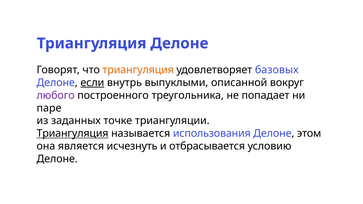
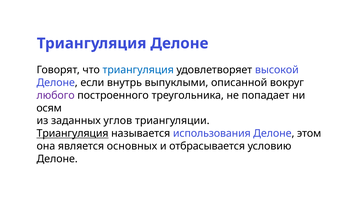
триангуляция colour: orange -> blue (138, 70)
базовых: базовых -> высокой (277, 70)
если underline: present -> none (92, 83)
паре: паре -> осям (49, 108)
точке: точке -> углов (118, 121)
исчезнуть: исчезнуть -> основных (132, 146)
